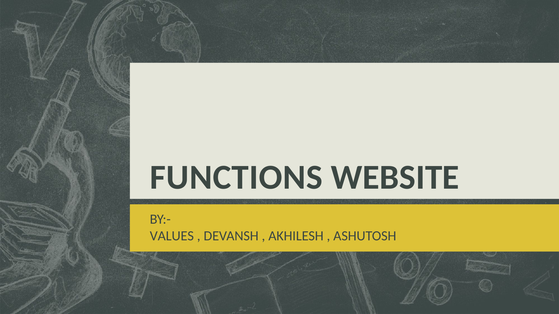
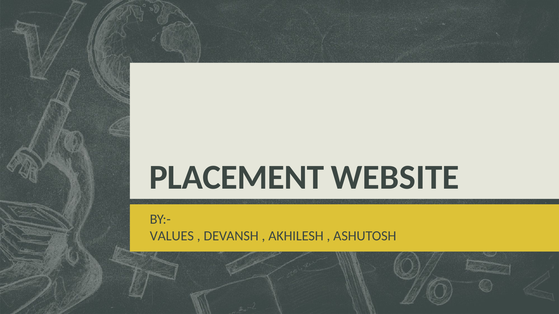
FUNCTIONS: FUNCTIONS -> PLACEMENT (237, 177)
